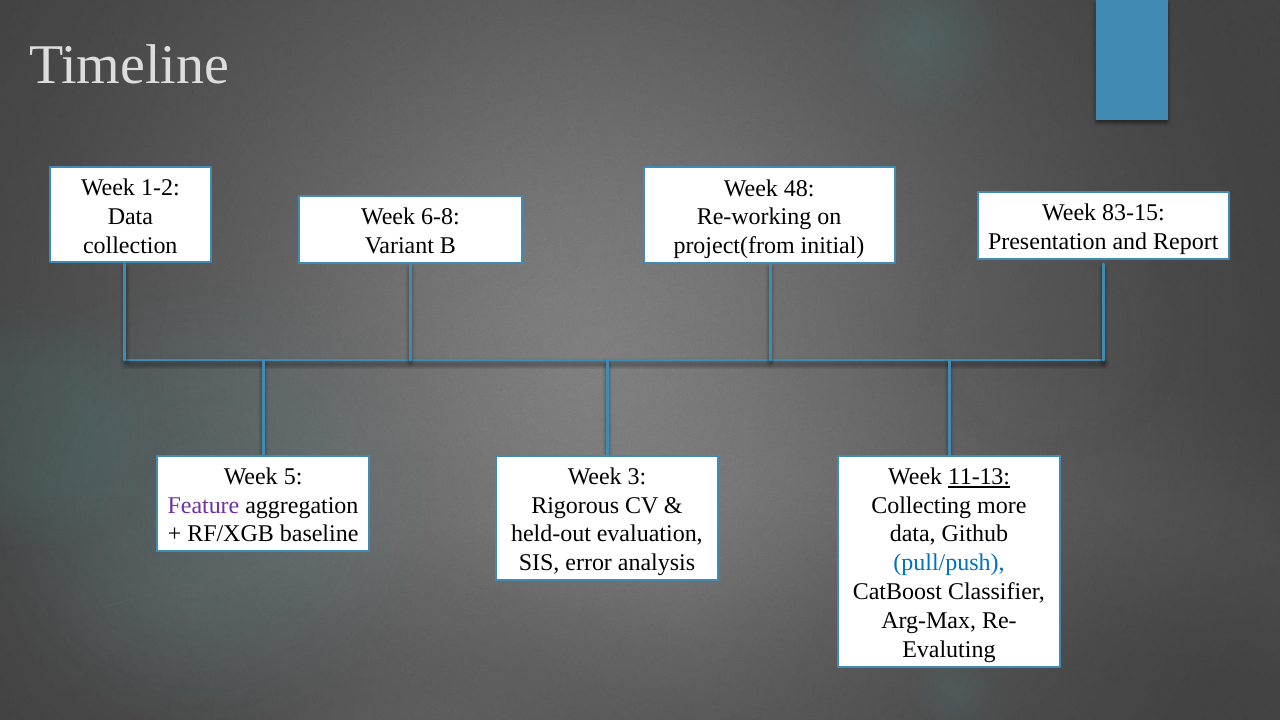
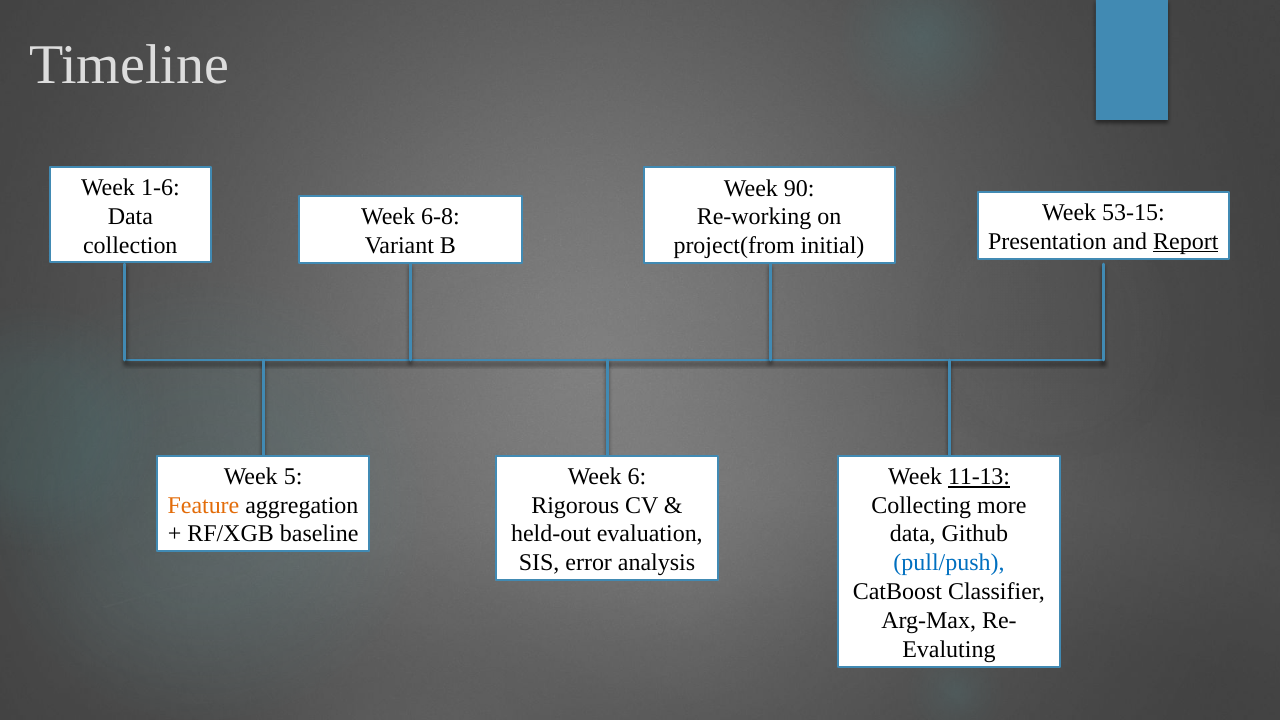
1-2: 1-2 -> 1-6 (160, 187)
48: 48 -> 90 (799, 188)
83-15: 83-15 -> 53-15 (1133, 212)
Report underline: none -> present (1186, 241)
3: 3 -> 6 (637, 476)
Feature colour: purple -> orange (203, 505)
